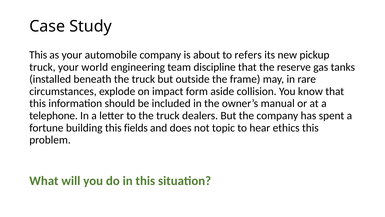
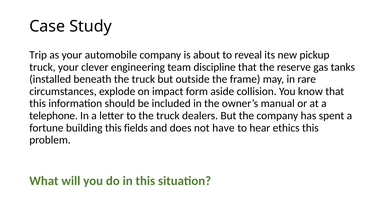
This: This -> Trip (38, 55)
refers: refers -> reveal (248, 55)
world: world -> clever (95, 67)
topic: topic -> have (223, 128)
